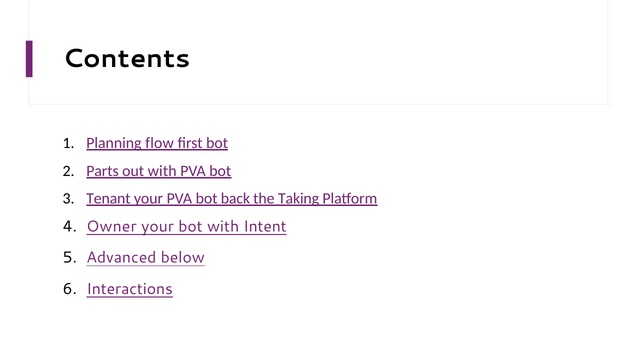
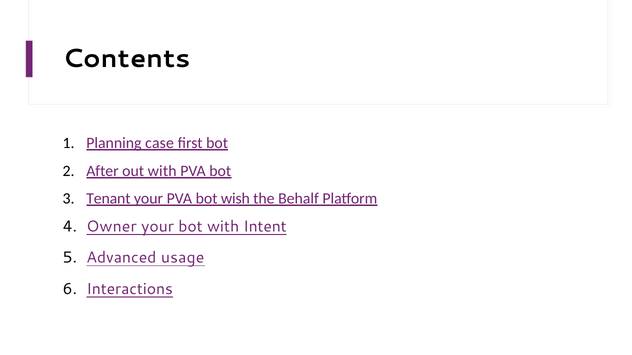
flow: flow -> case (160, 143)
Parts: Parts -> After (102, 171)
back: back -> wish (235, 199)
Taking: Taking -> Behalf (298, 199)
below: below -> usage (183, 258)
